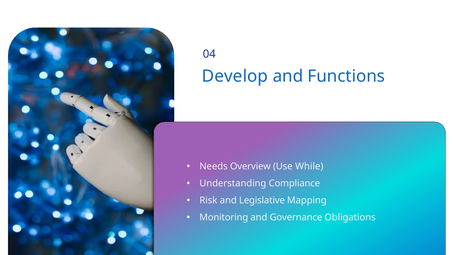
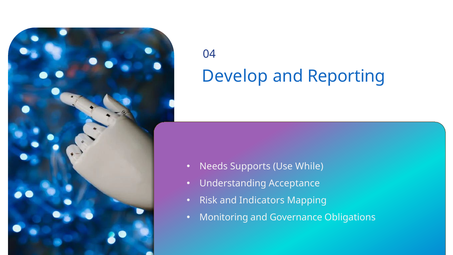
Functions: Functions -> Reporting (346, 76)
Overview: Overview -> Supports (250, 166)
Compliance: Compliance -> Acceptance (294, 183)
Legislative: Legislative -> Indicators (262, 200)
